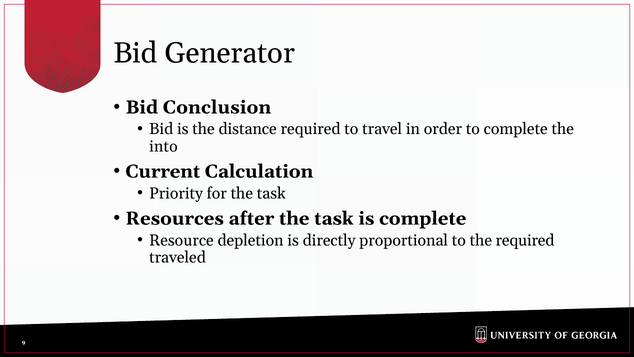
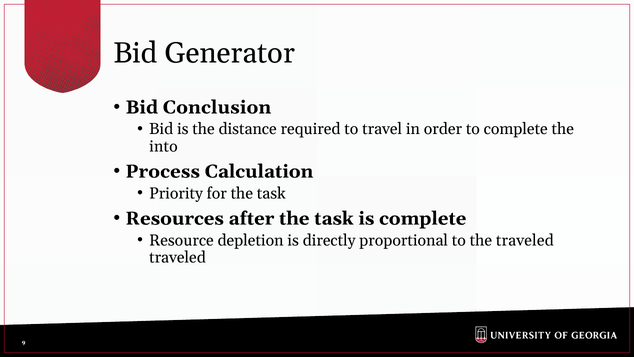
Current: Current -> Process (163, 171)
the required: required -> traveled (525, 240)
